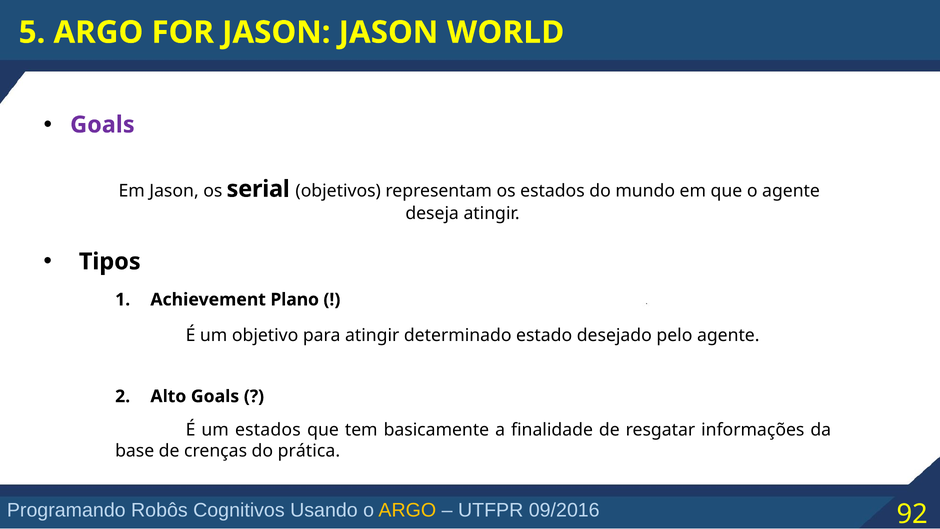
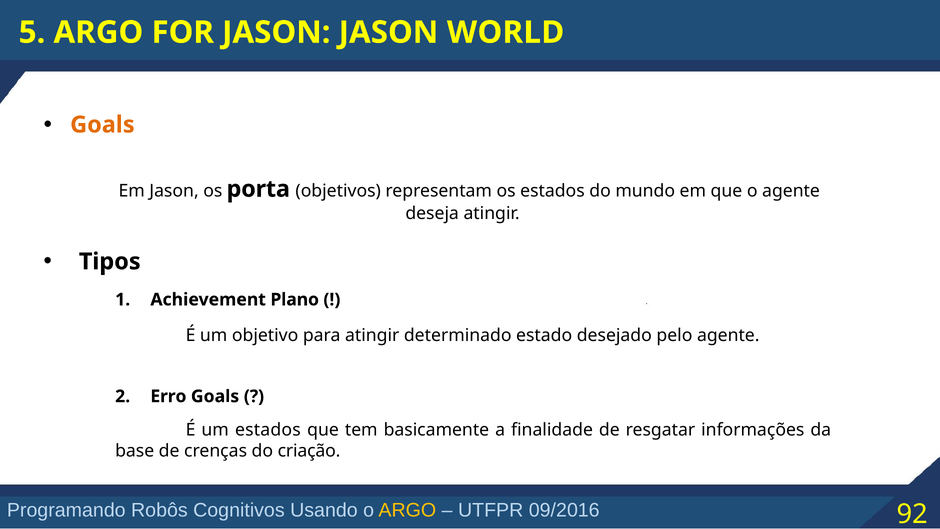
Goals colour: purple -> orange (102, 125)
serial: serial -> porta (258, 189)
Alto: Alto -> Erro (168, 396)
prática: prática -> criação (309, 451)
